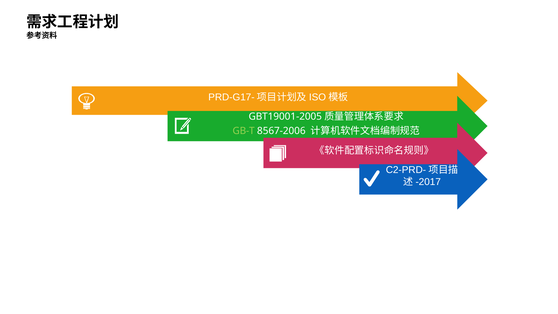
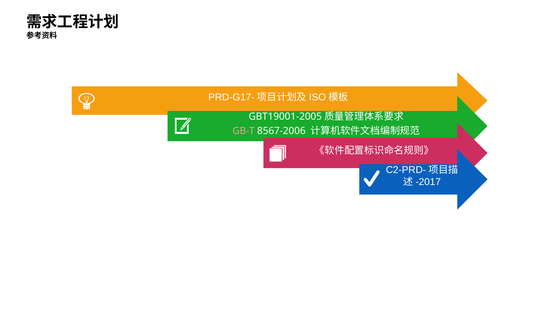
GB-T colour: light green -> pink (244, 131)
